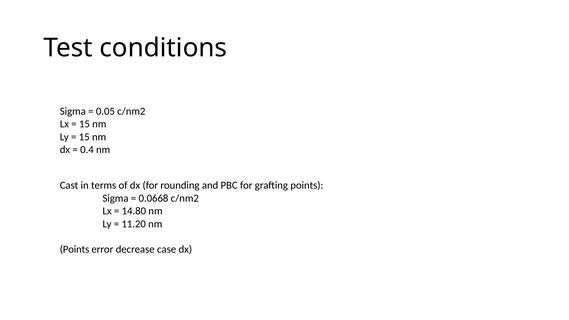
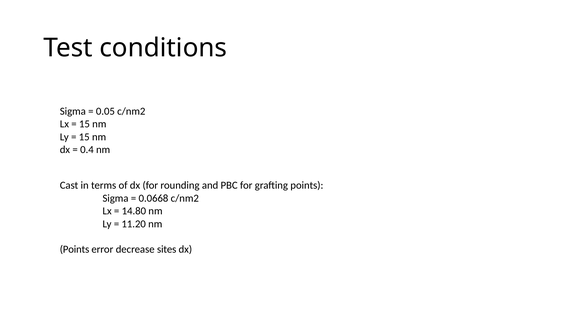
case: case -> sites (167, 250)
